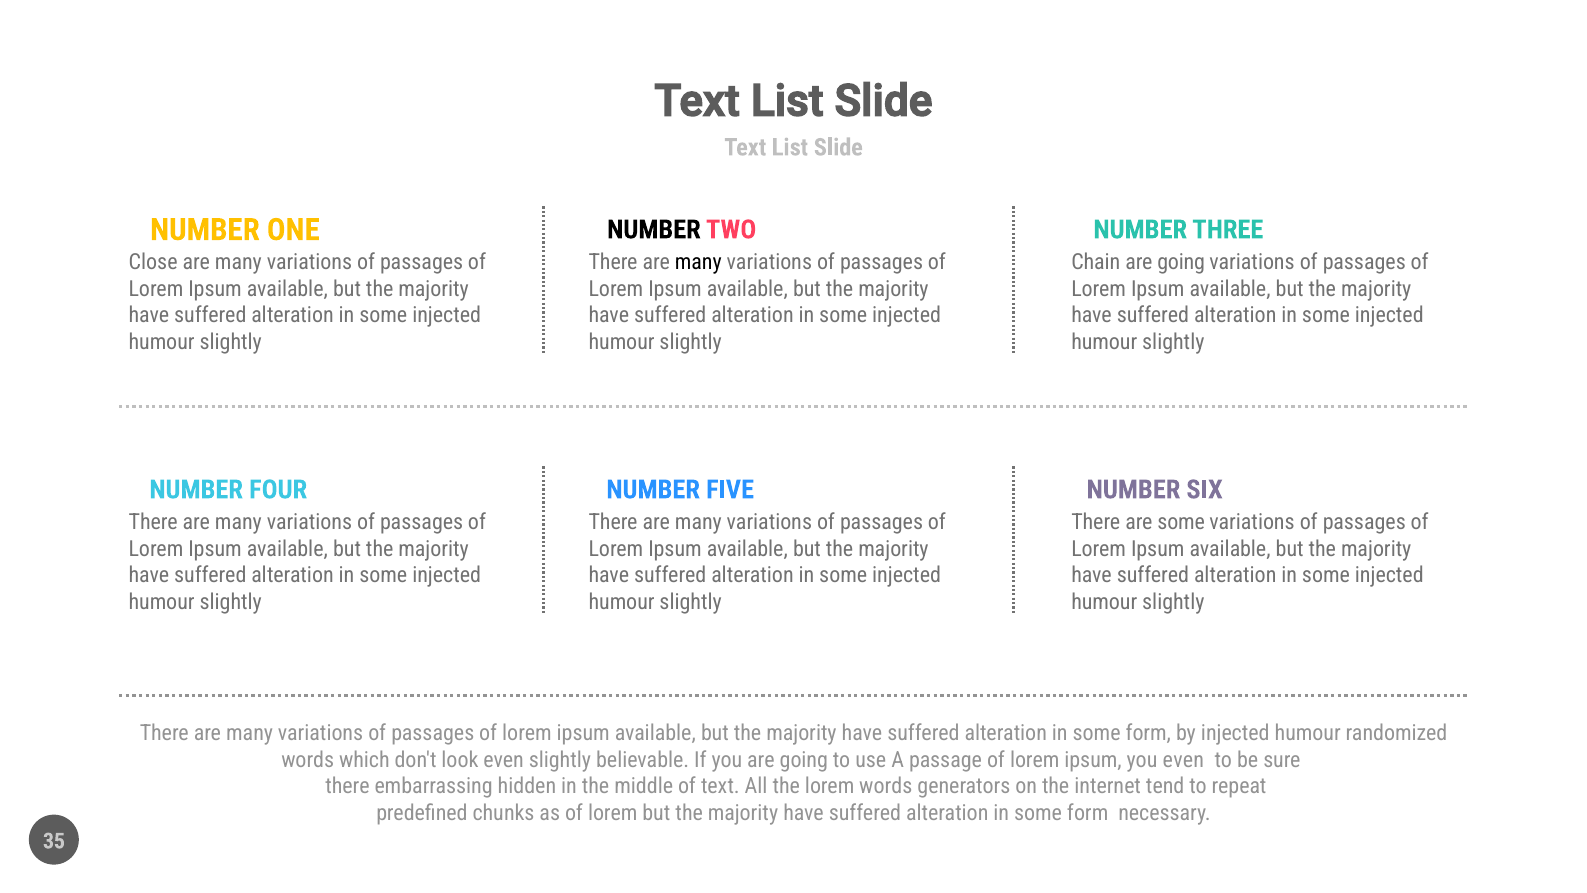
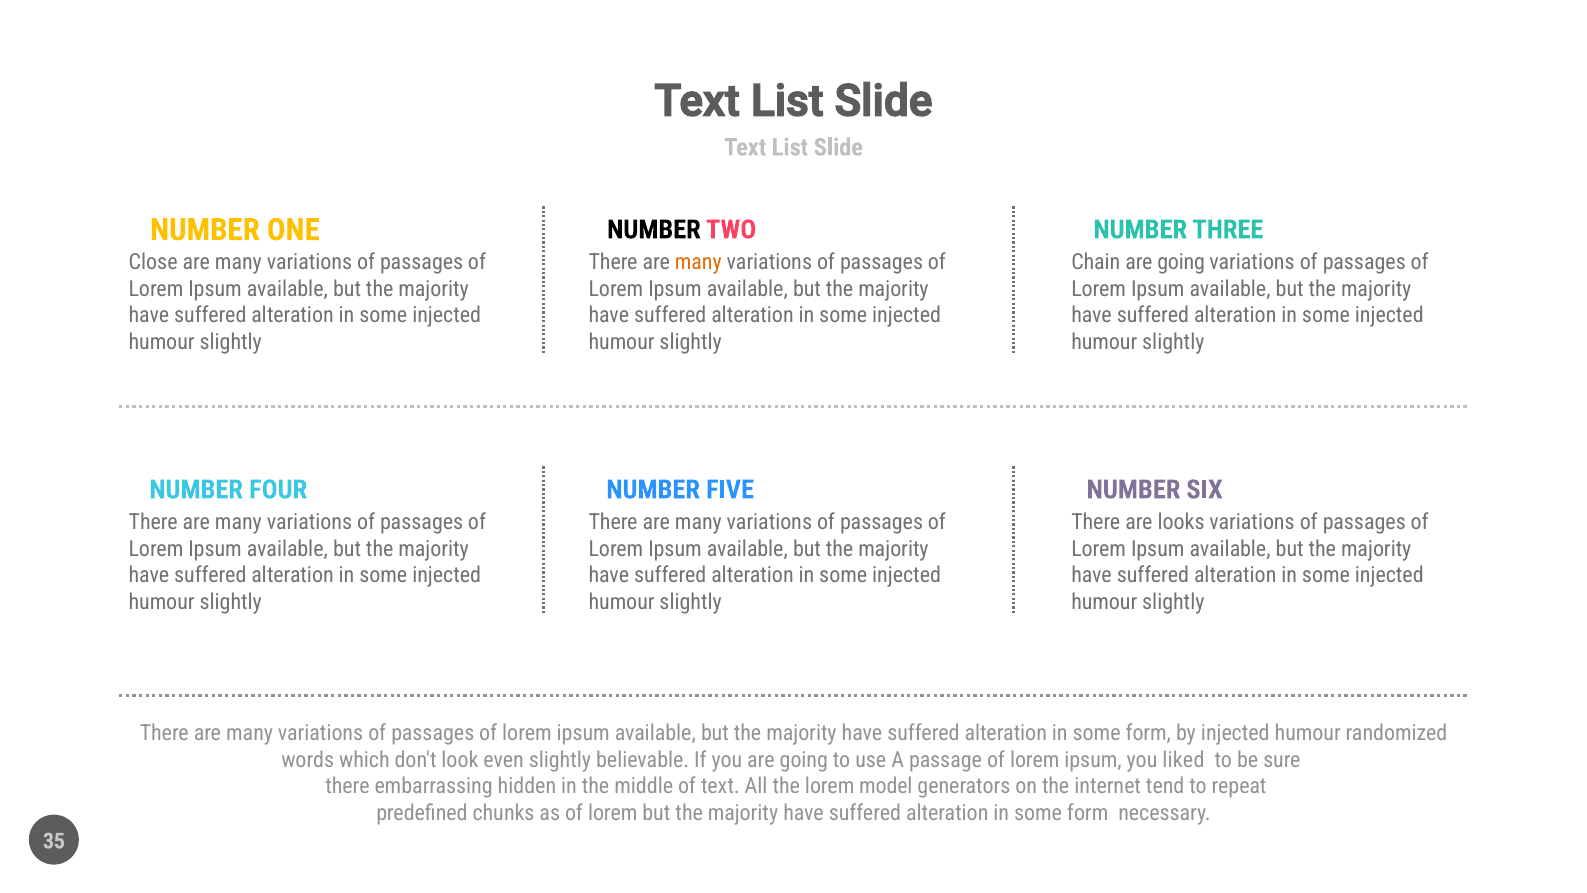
many colour: black -> orange (698, 262)
are some: some -> looks (1181, 522)
you even: even -> liked (1183, 760)
lorem words: words -> model (886, 786)
